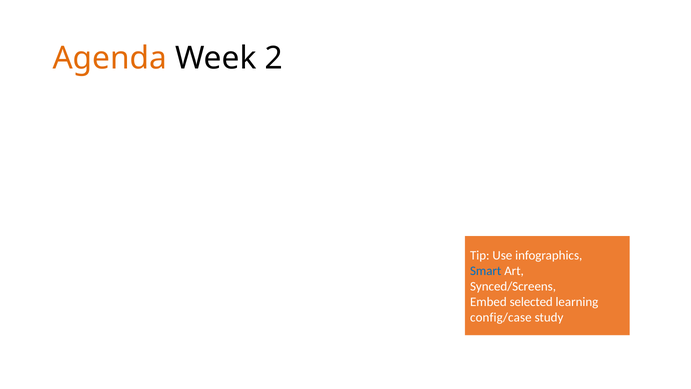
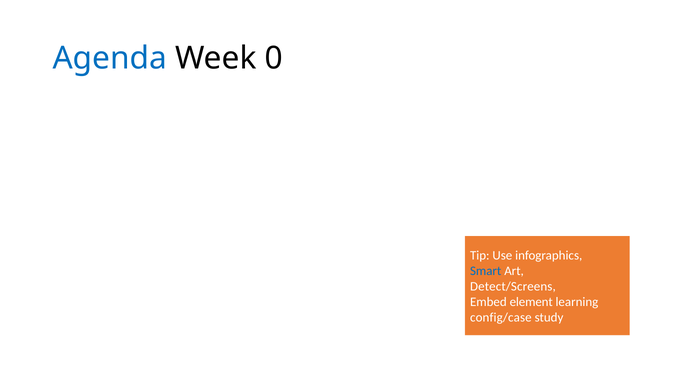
Agenda colour: orange -> blue (110, 58)
2: 2 -> 0 (274, 58)
Synced/Screens: Synced/Screens -> Detect/Screens (513, 286)
selected: selected -> element (531, 302)
